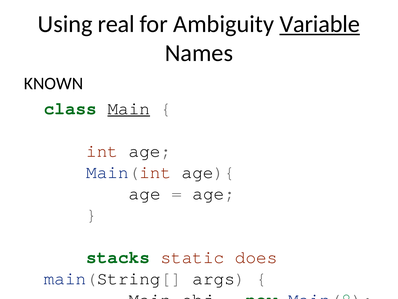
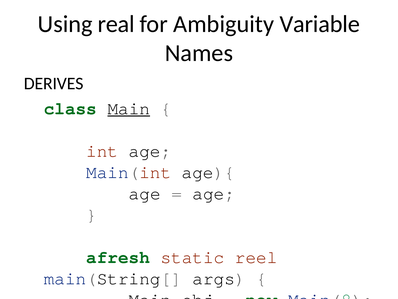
Variable underline: present -> none (320, 24)
KNOWN: KNOWN -> DERIVES (54, 83)
stacks: stacks -> afresh (118, 257)
does: does -> reel (256, 257)
